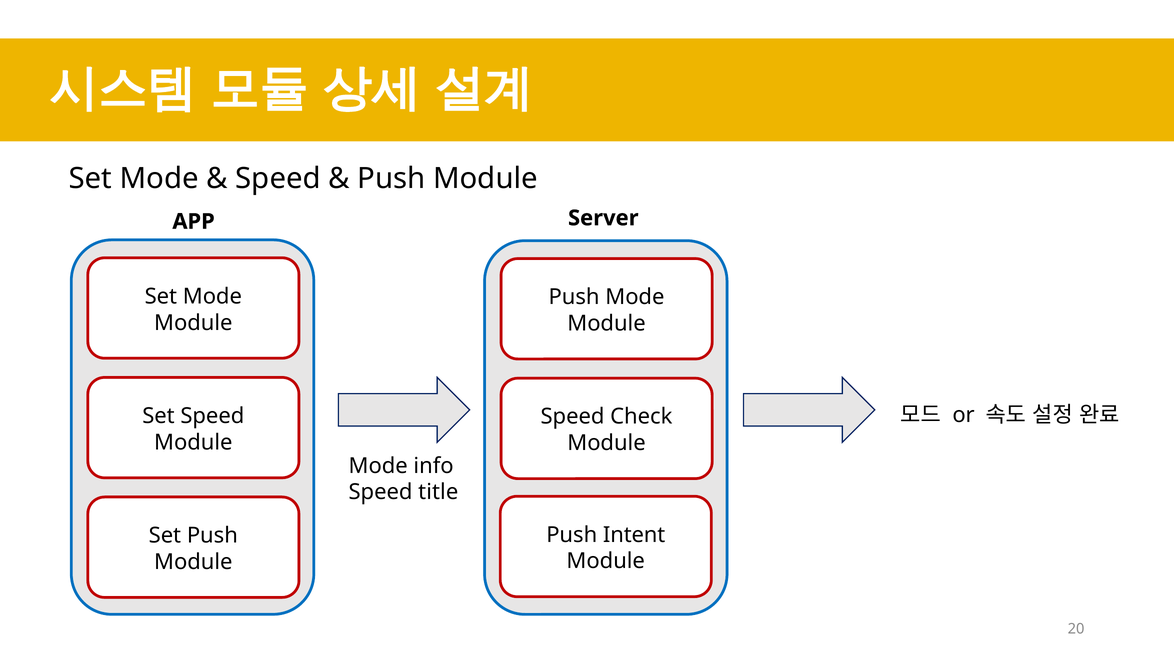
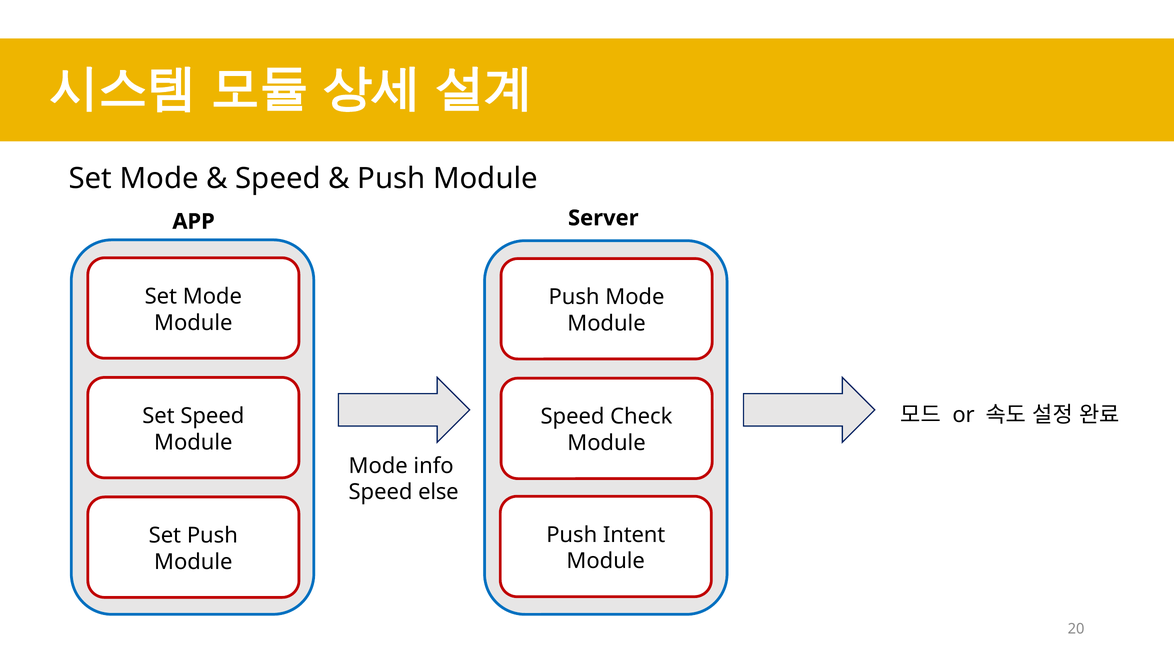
title: title -> else (438, 492)
